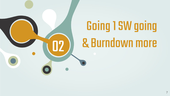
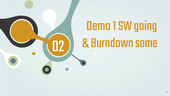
Going: Going -> Demo (98, 25)
more: more -> some (146, 42)
